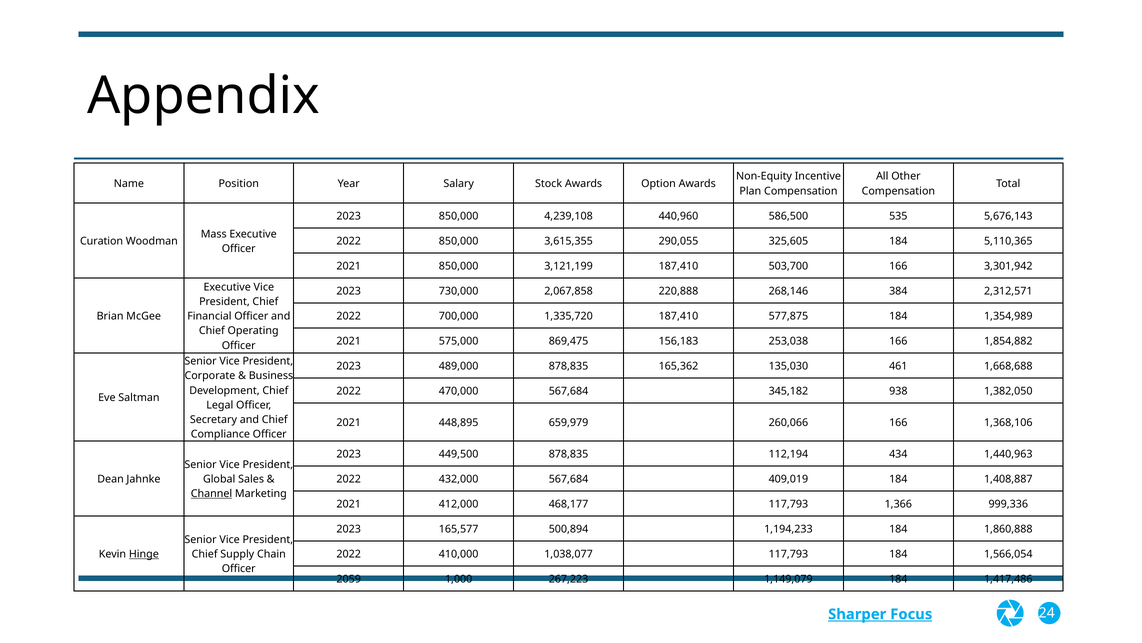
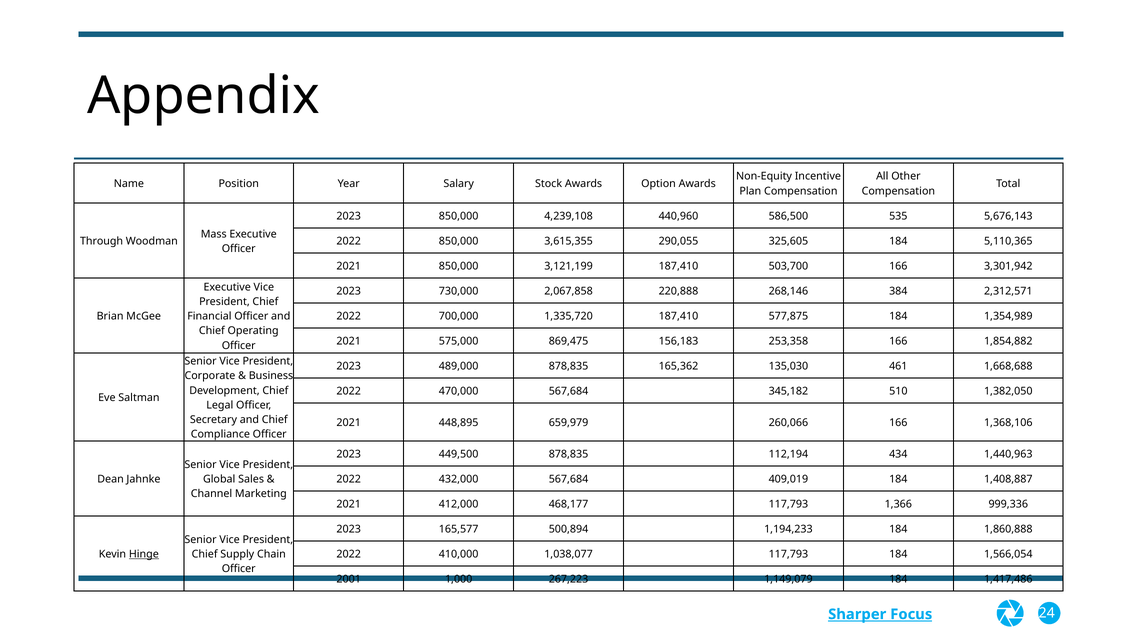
Curation: Curation -> Through (102, 241)
253,038: 253,038 -> 253,358 (788, 341)
938: 938 -> 510 (898, 391)
Channel underline: present -> none (212, 493)
2059: 2059 -> 2001 (349, 579)
